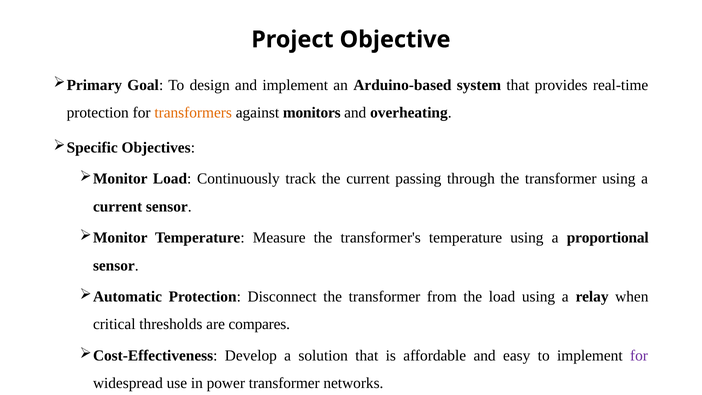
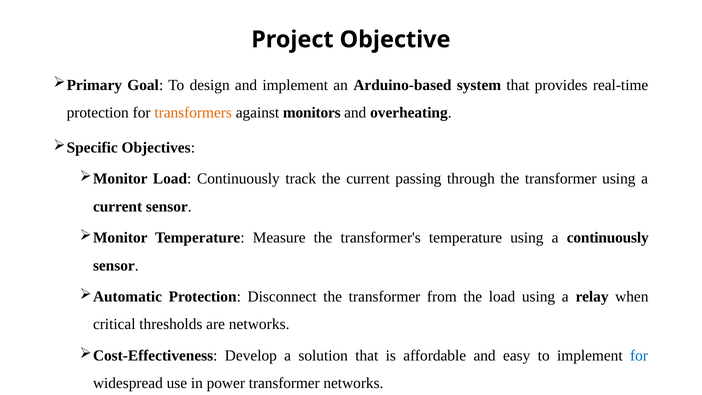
a proportional: proportional -> continuously (608, 238)
are compares: compares -> networks (259, 324)
for colour: purple -> blue (639, 356)
